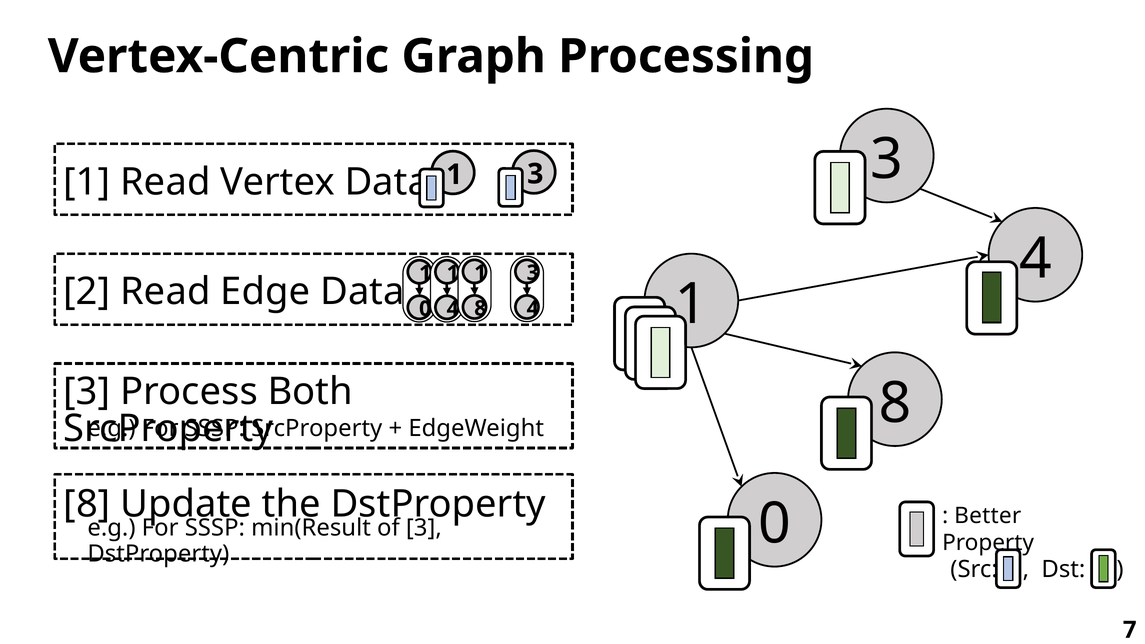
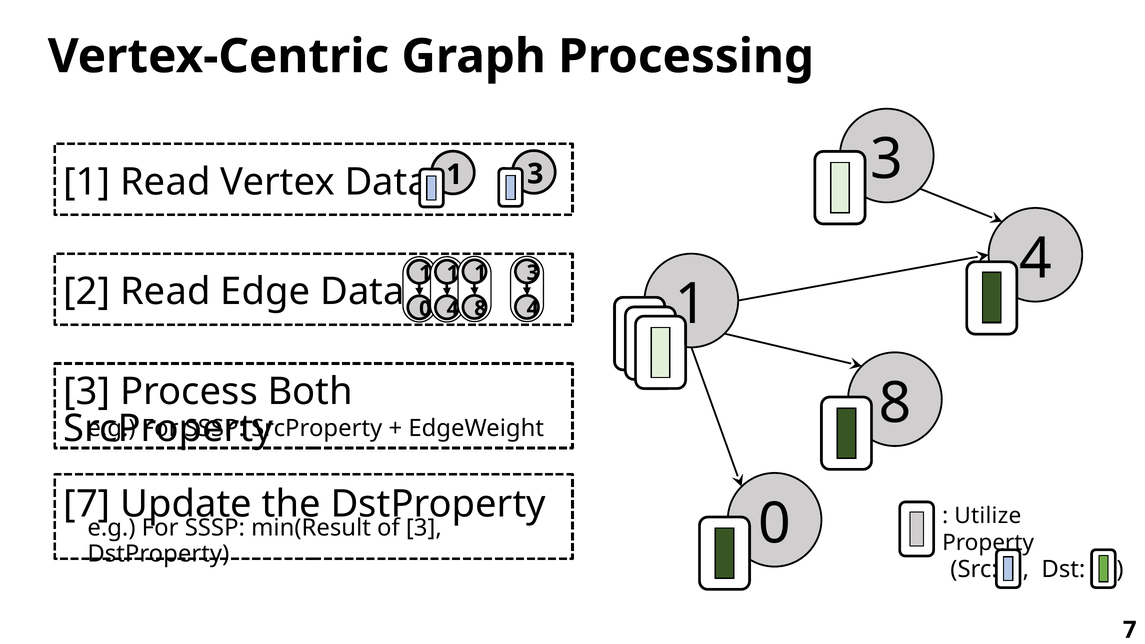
8: 8 -> 7 (87, 504)
Better: Better -> Utilize (988, 516)
